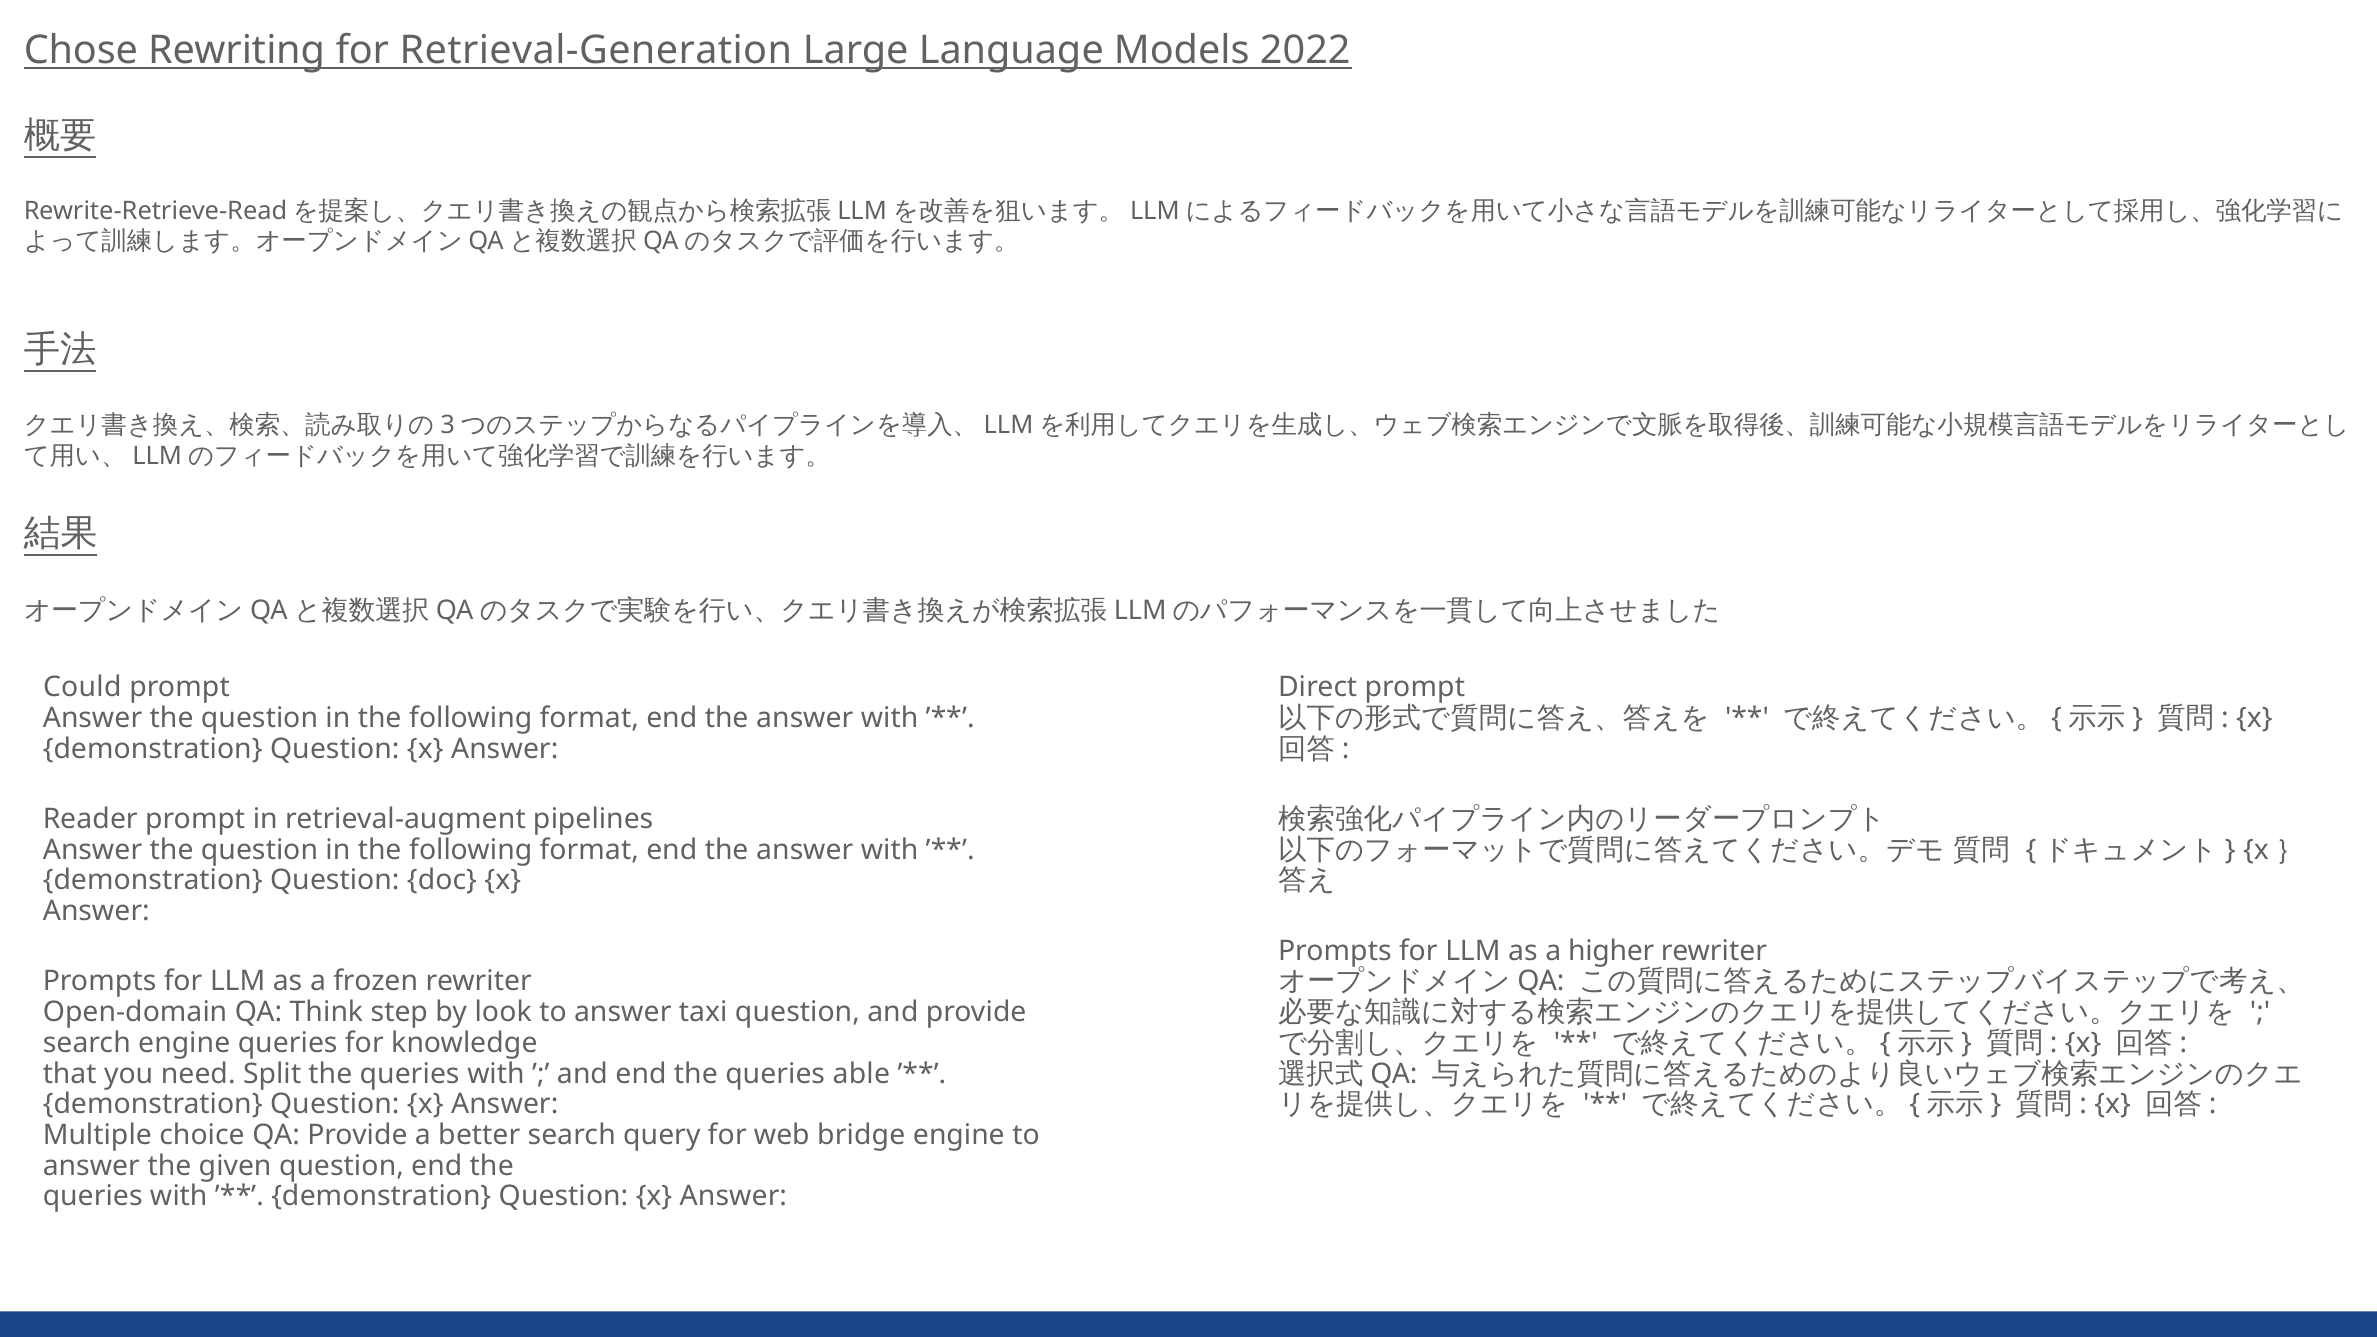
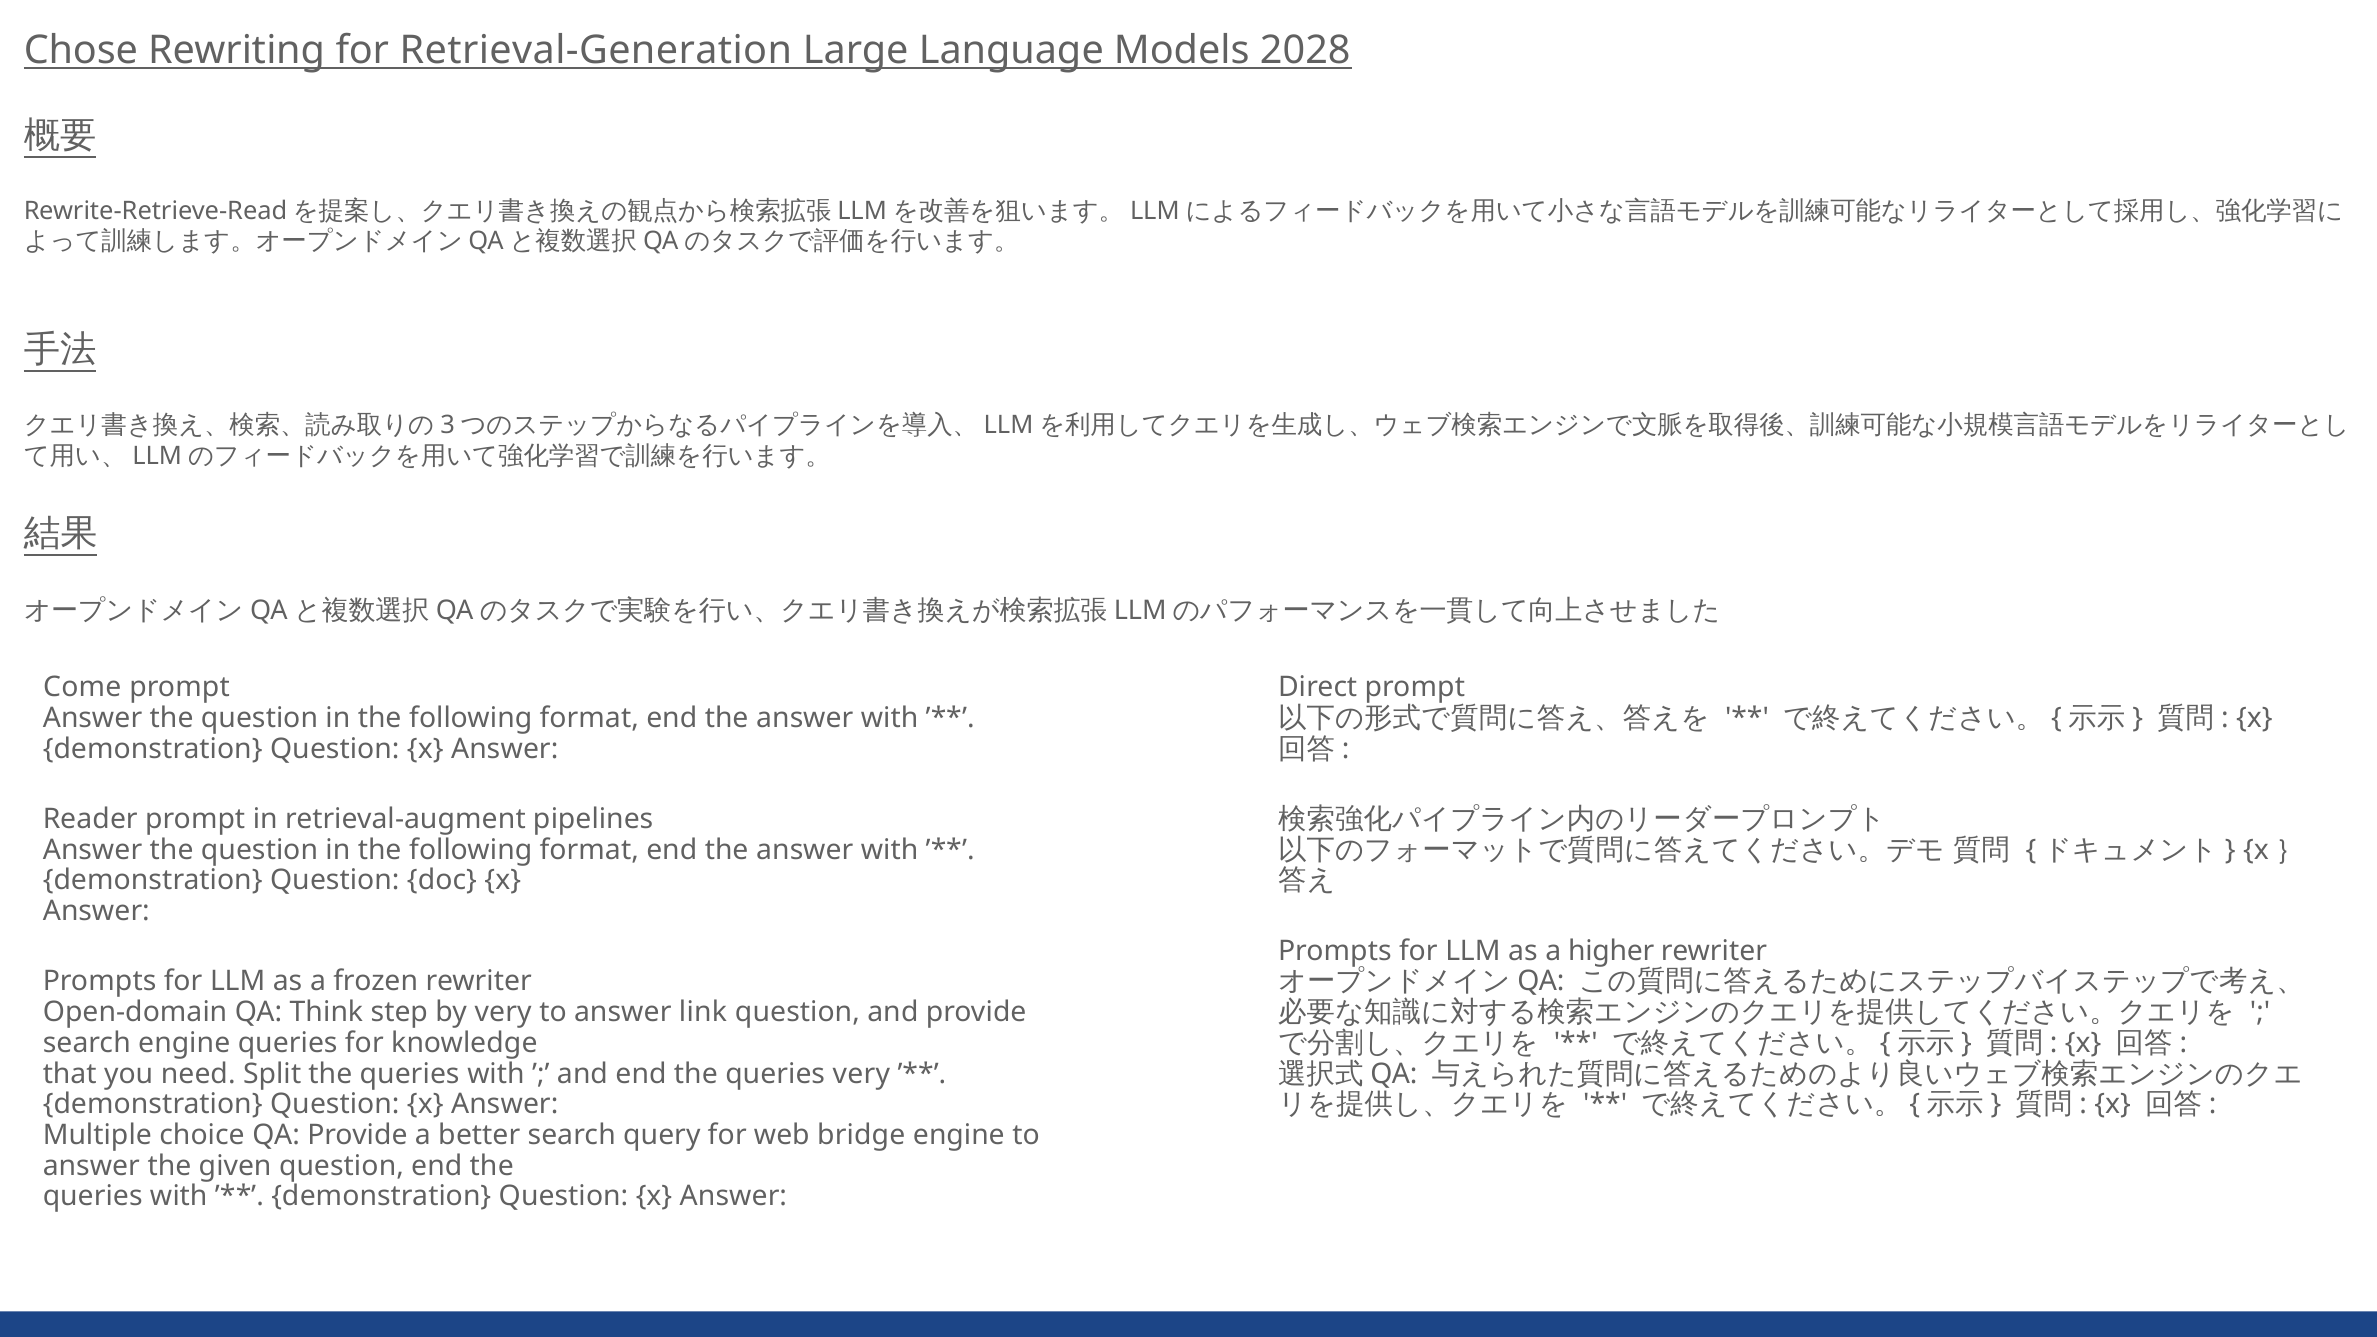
2022: 2022 -> 2028 (1305, 50)
Could: Could -> Come (82, 688)
by look: look -> very (503, 1012)
taxi: taxi -> link (703, 1012)
queries able: able -> very (861, 1074)
